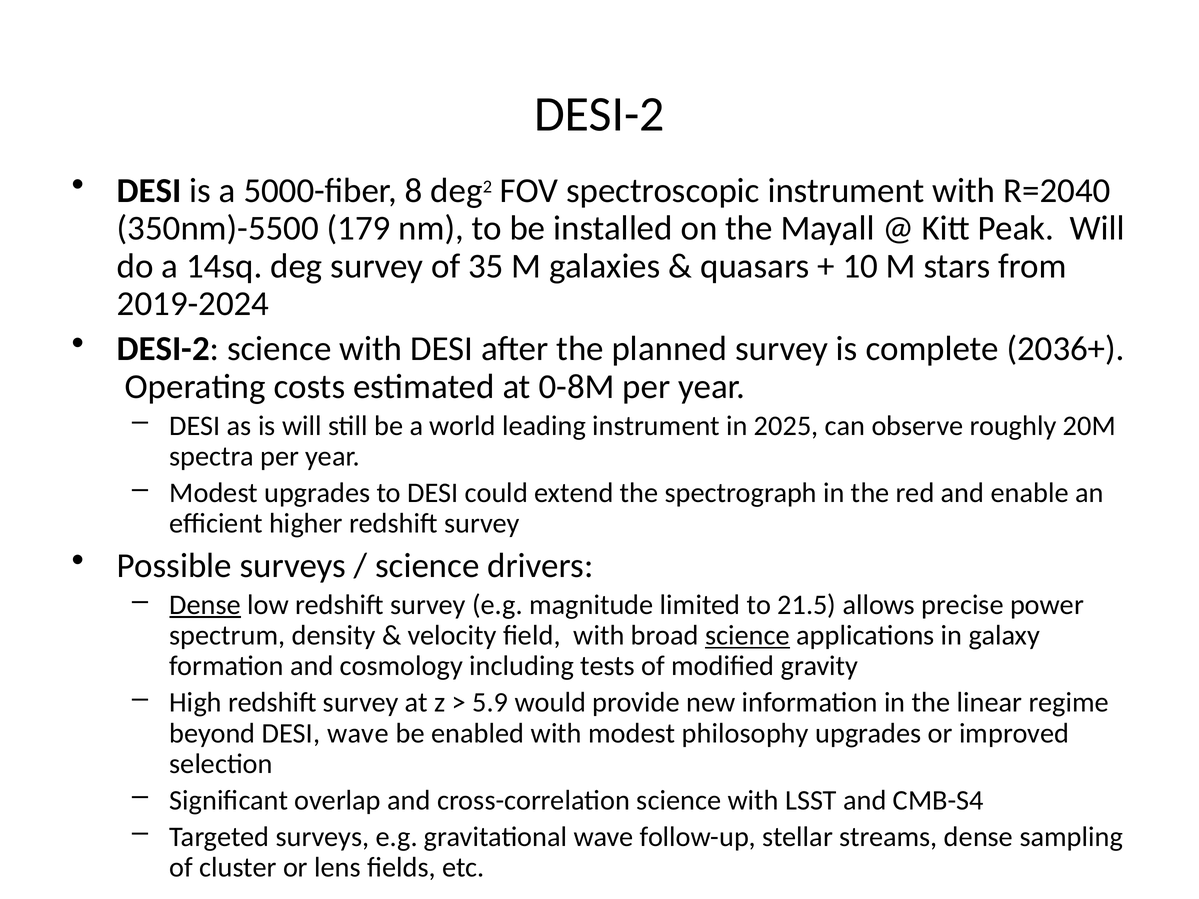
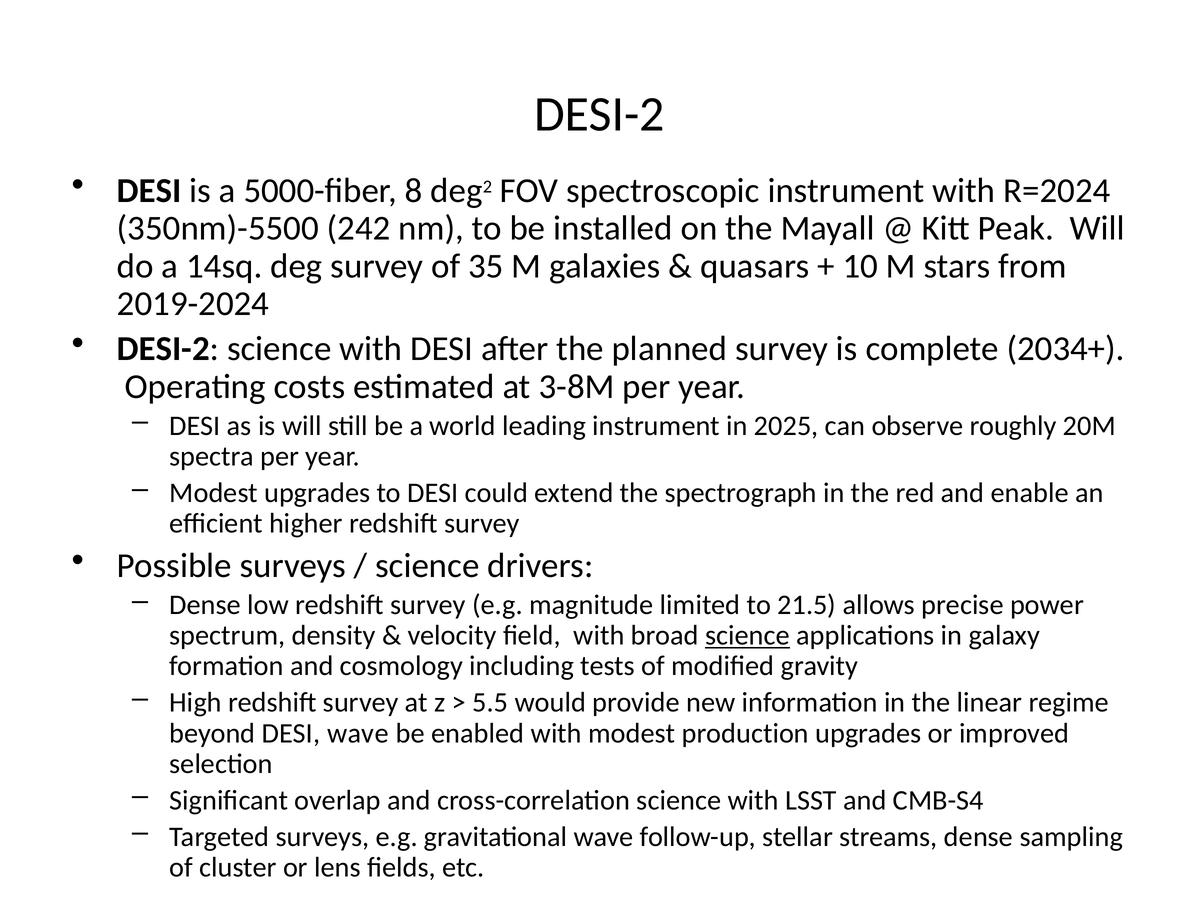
R=2040: R=2040 -> R=2024 (1057, 191)
179: 179 -> 242 (359, 228)
2036+: 2036+ -> 2034+ (1066, 349)
0-8M: 0-8M -> 3-8M (577, 387)
Dense underline: present -> none (205, 605)
5.9: 5.9 -> 5.5 (490, 703)
philosophy: philosophy -> production (745, 733)
